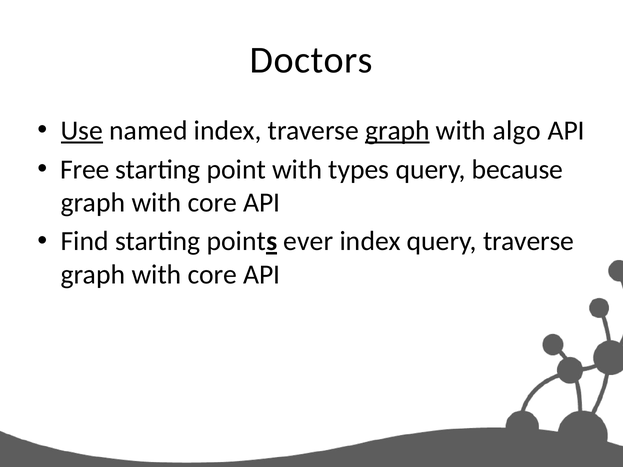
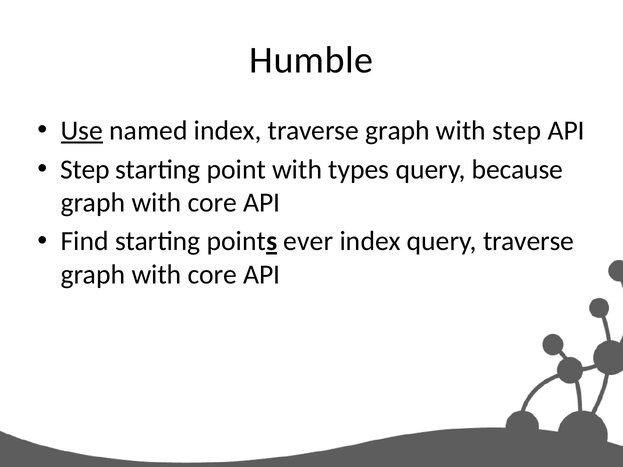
Doctors: Doctors -> Humble (311, 60)
graph underline: present -> none (398, 131)
with algo: algo -> step (517, 131)
Free: Free -> Step (85, 169)
